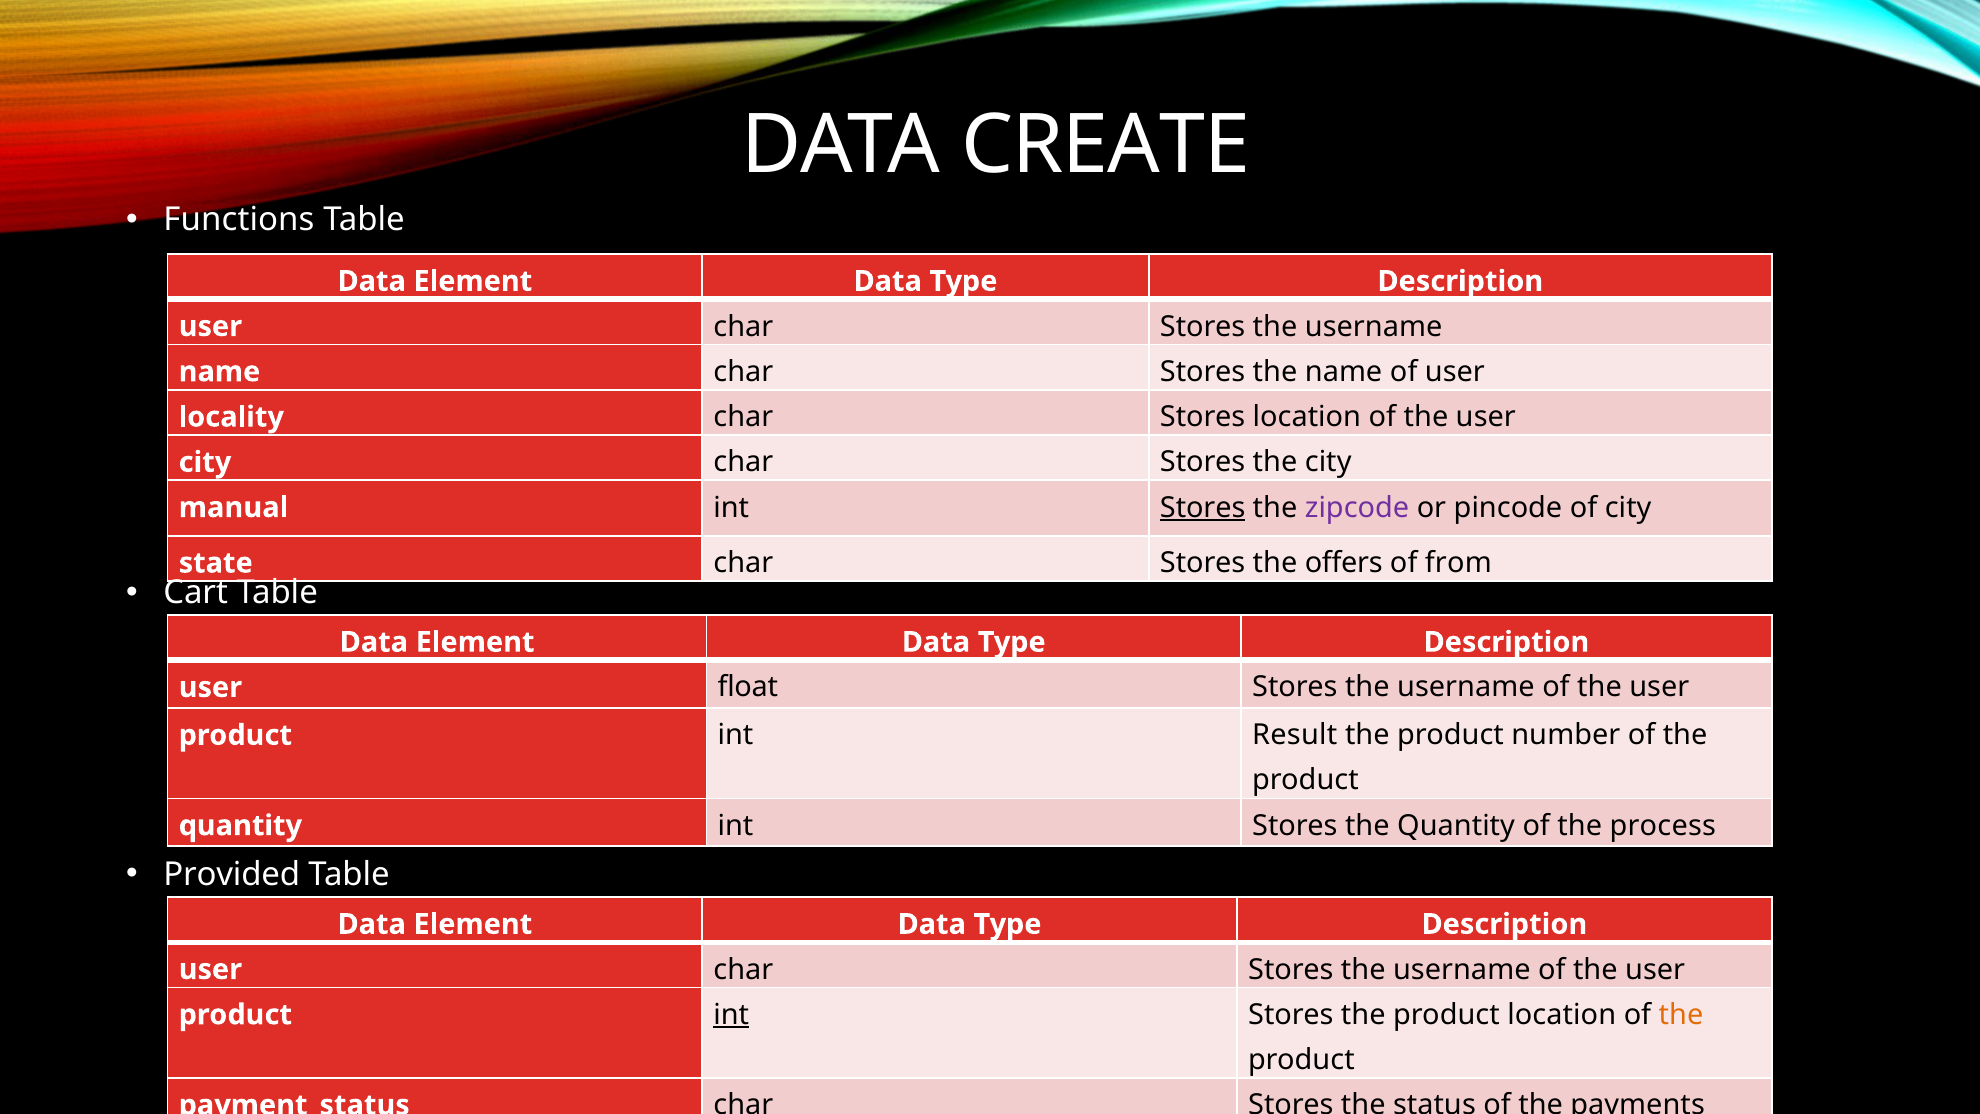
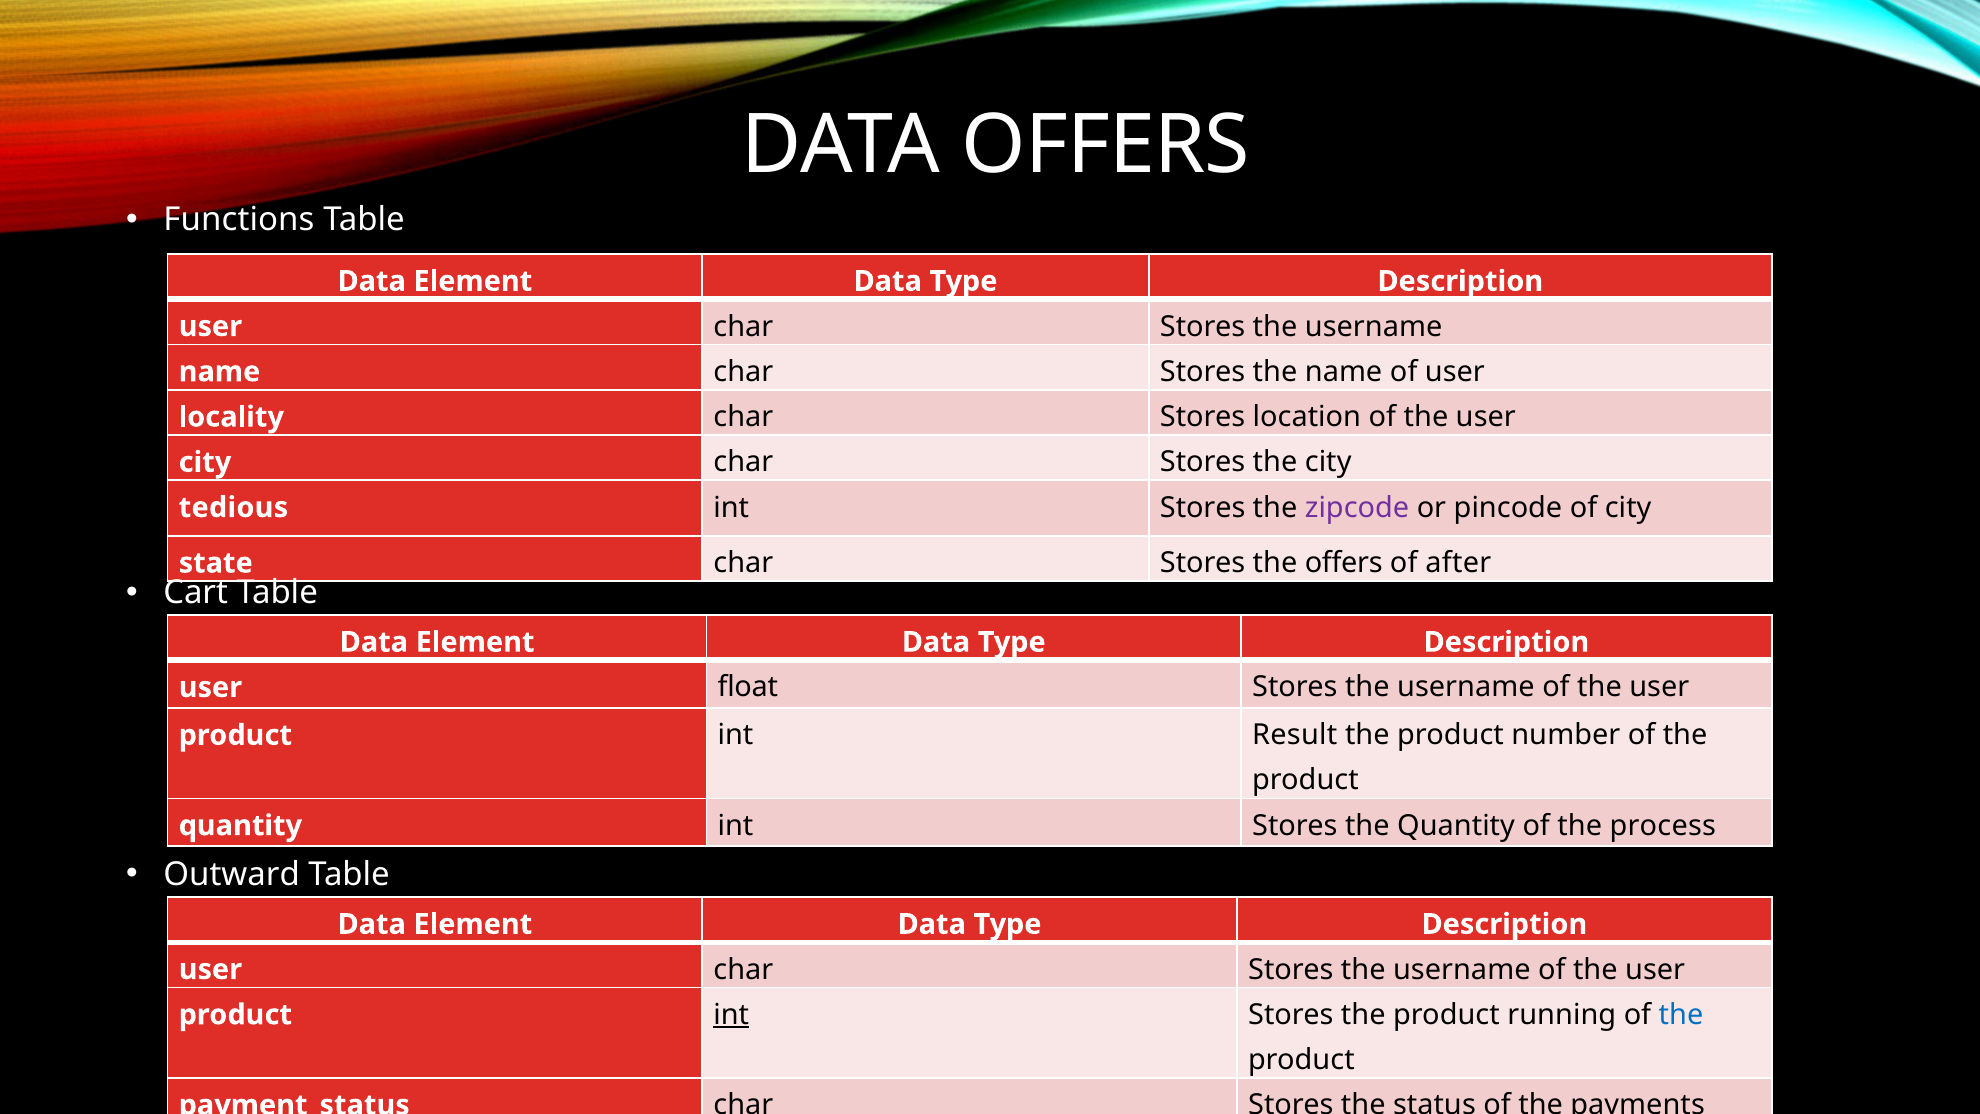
DATA CREATE: CREATE -> OFFERS (1106, 145)
manual: manual -> tedious (233, 507)
Stores underline: present -> none (1203, 507)
from: from -> after (1458, 563)
Provided: Provided -> Outward (232, 874)
product location: location -> running (1562, 1015)
the colour: orange -> blue (1681, 1015)
